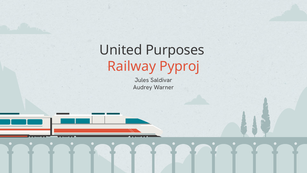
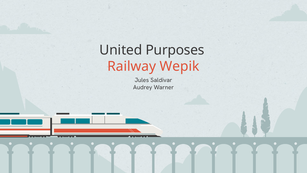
Pyproj: Pyproj -> Wepik (179, 66)
